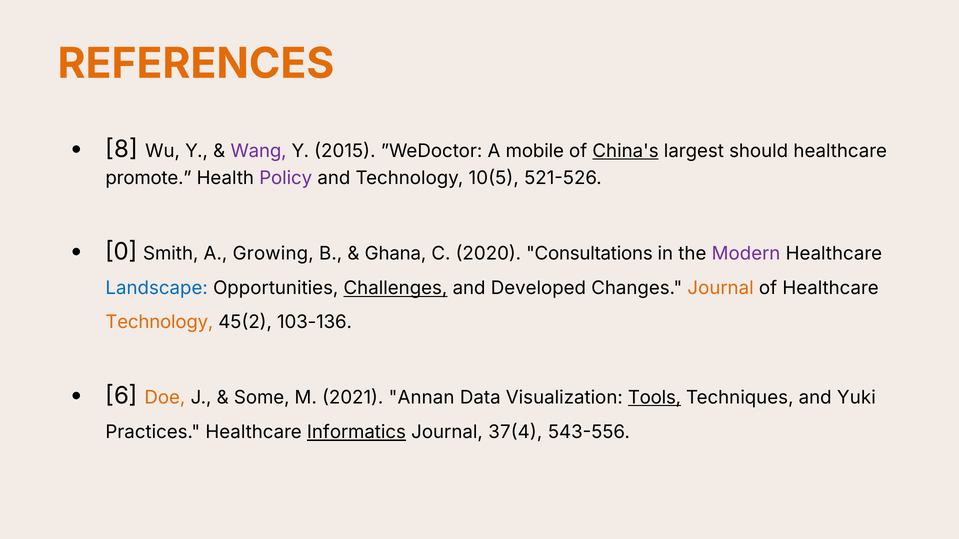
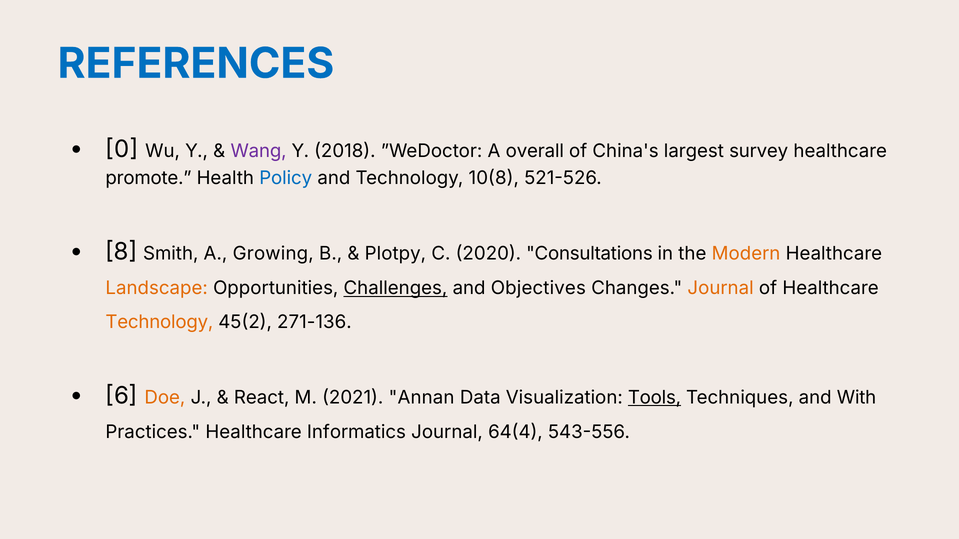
REFERENCES colour: orange -> blue (196, 64)
8: 8 -> 0 (122, 150)
2015: 2015 -> 2018 (345, 151)
mobile: mobile -> overall (535, 151)
China's underline: present -> none (626, 151)
should: should -> survey (759, 151)
Policy colour: purple -> blue (286, 178)
10(5: 10(5 -> 10(8 (494, 178)
0: 0 -> 8 (121, 252)
Ghana: Ghana -> Plotpy (395, 254)
Modern colour: purple -> orange (746, 254)
Landscape colour: blue -> orange (157, 289)
Developed: Developed -> Objectives (538, 289)
103-136: 103-136 -> 271-136 (314, 322)
Some: Some -> React (262, 398)
Yuki: Yuki -> With (857, 398)
Informatics underline: present -> none (356, 433)
37(4: 37(4 -> 64(4 (515, 433)
